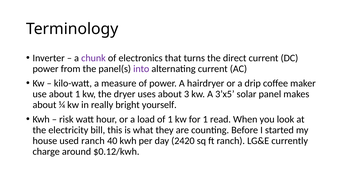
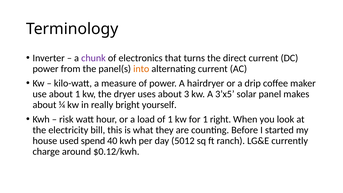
into colour: purple -> orange (141, 69)
read: read -> right (221, 119)
used ranch: ranch -> spend (93, 141)
2420: 2420 -> 5012 (183, 141)
